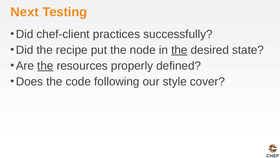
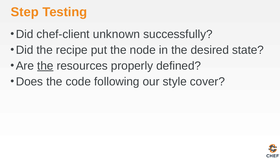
Next: Next -> Step (25, 12)
practices: practices -> unknown (116, 34)
the underline: present -> none (179, 50)
